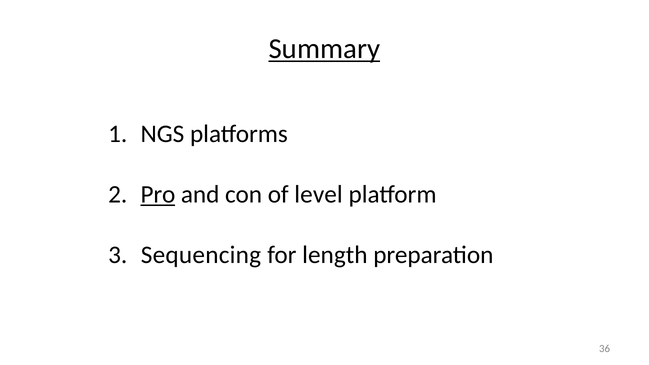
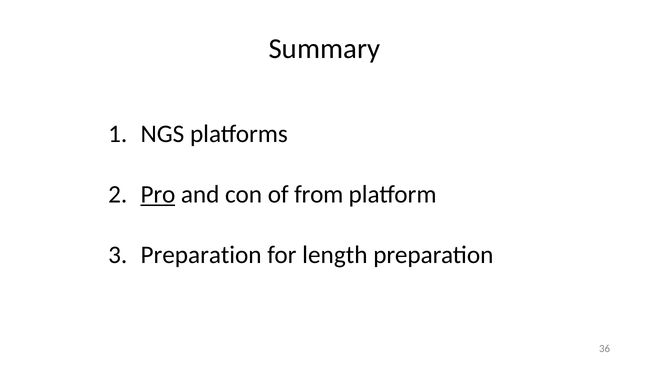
Summary underline: present -> none (324, 49)
level: level -> from (319, 194)
Sequencing: Sequencing -> Preparation (201, 255)
